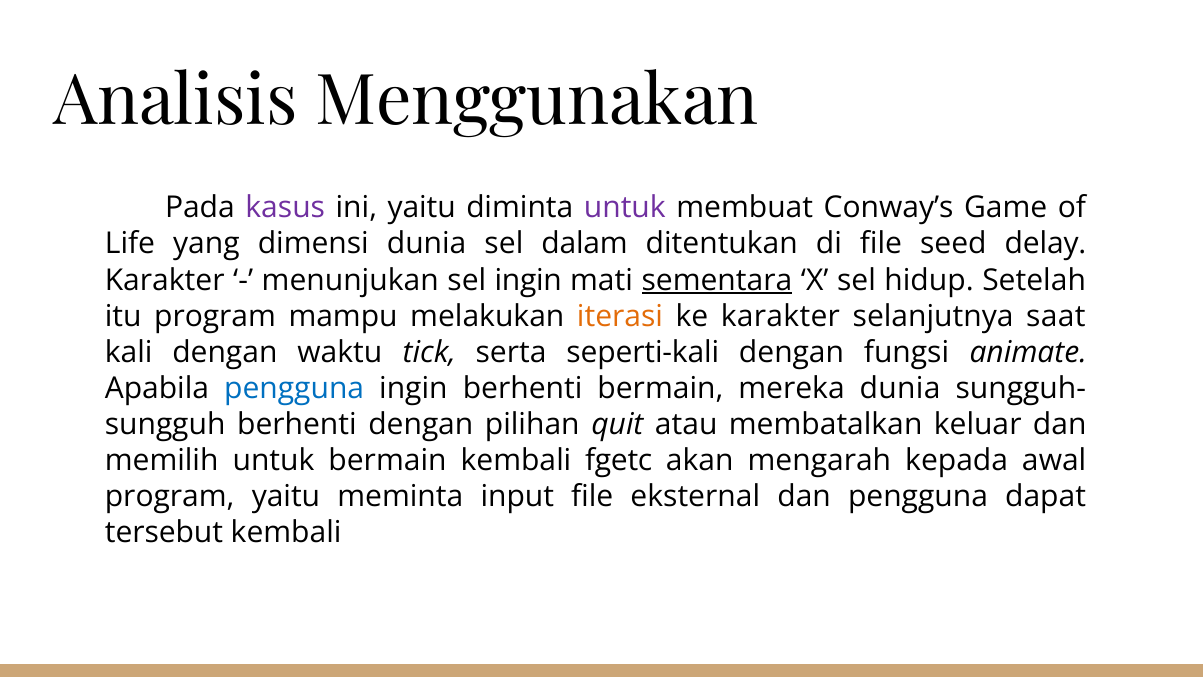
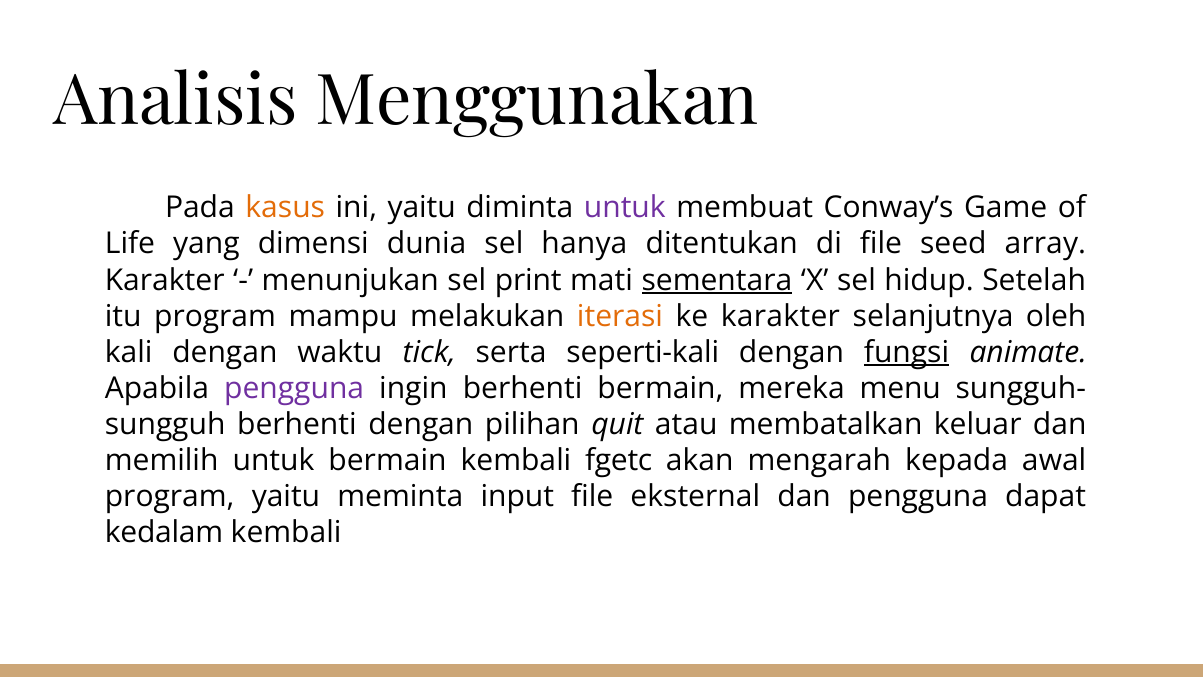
kasus colour: purple -> orange (285, 208)
dalam: dalam -> hanya (584, 244)
delay: delay -> array (1045, 244)
sel ingin: ingin -> print (528, 280)
saat: saat -> oleh (1056, 316)
fungsi underline: none -> present (907, 352)
pengguna colour: blue -> purple (294, 388)
mereka dunia: dunia -> menu (900, 388)
tersebut: tersebut -> kedalam (164, 533)
